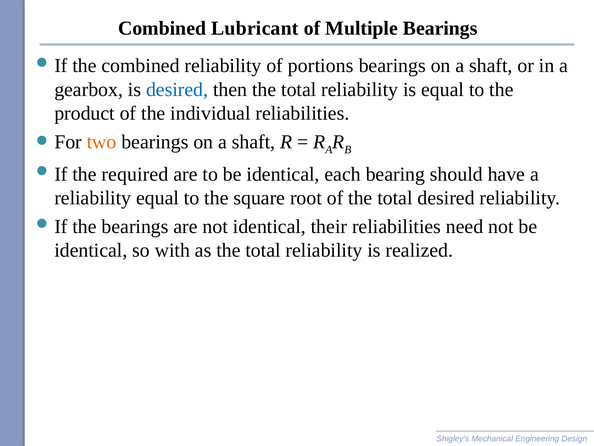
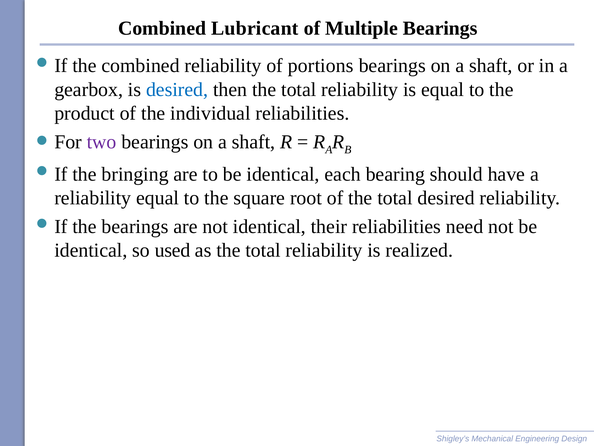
two colour: orange -> purple (102, 142)
required: required -> bringing (135, 174)
with: with -> used (173, 250)
